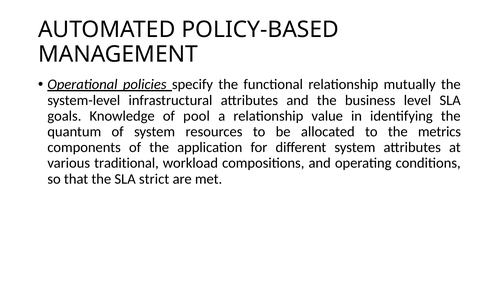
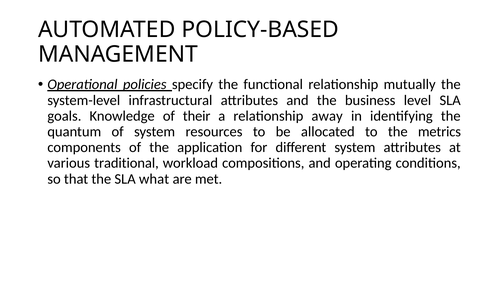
pool: pool -> their (197, 116)
value: value -> away (327, 116)
strict: strict -> what (154, 179)
